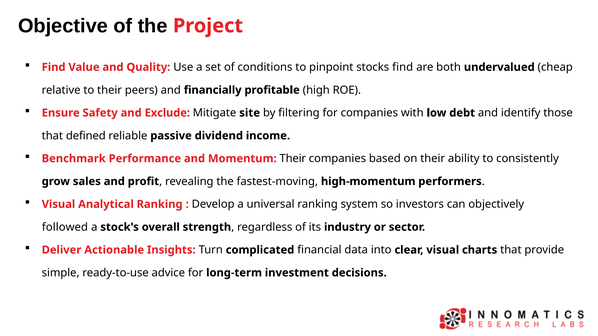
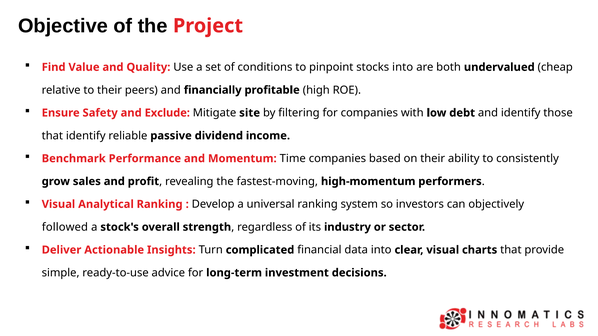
stocks find: find -> into (403, 67)
that defined: defined -> identify (86, 136)
Momentum Their: Their -> Time (293, 159)
